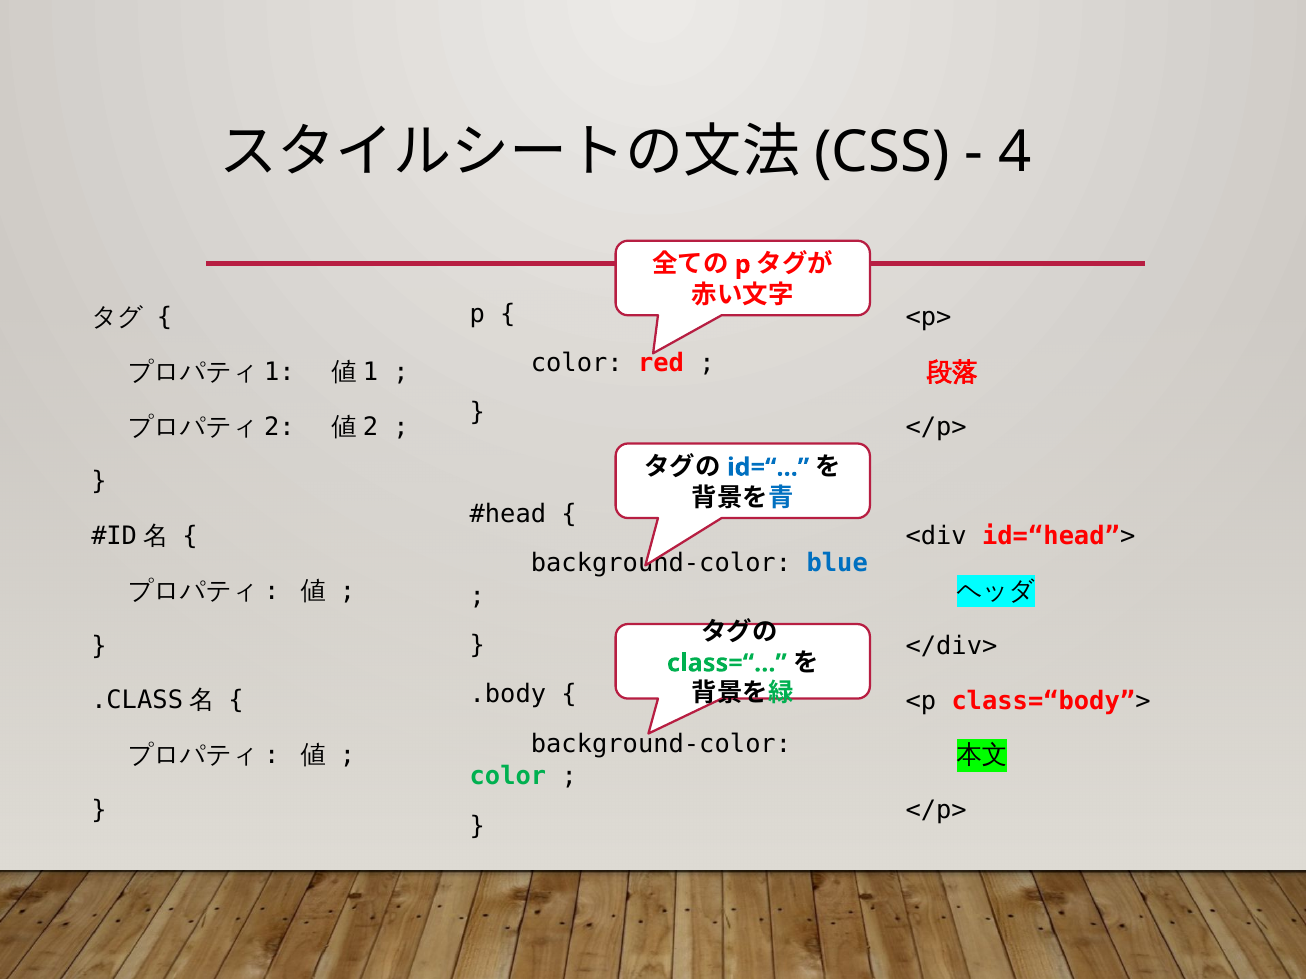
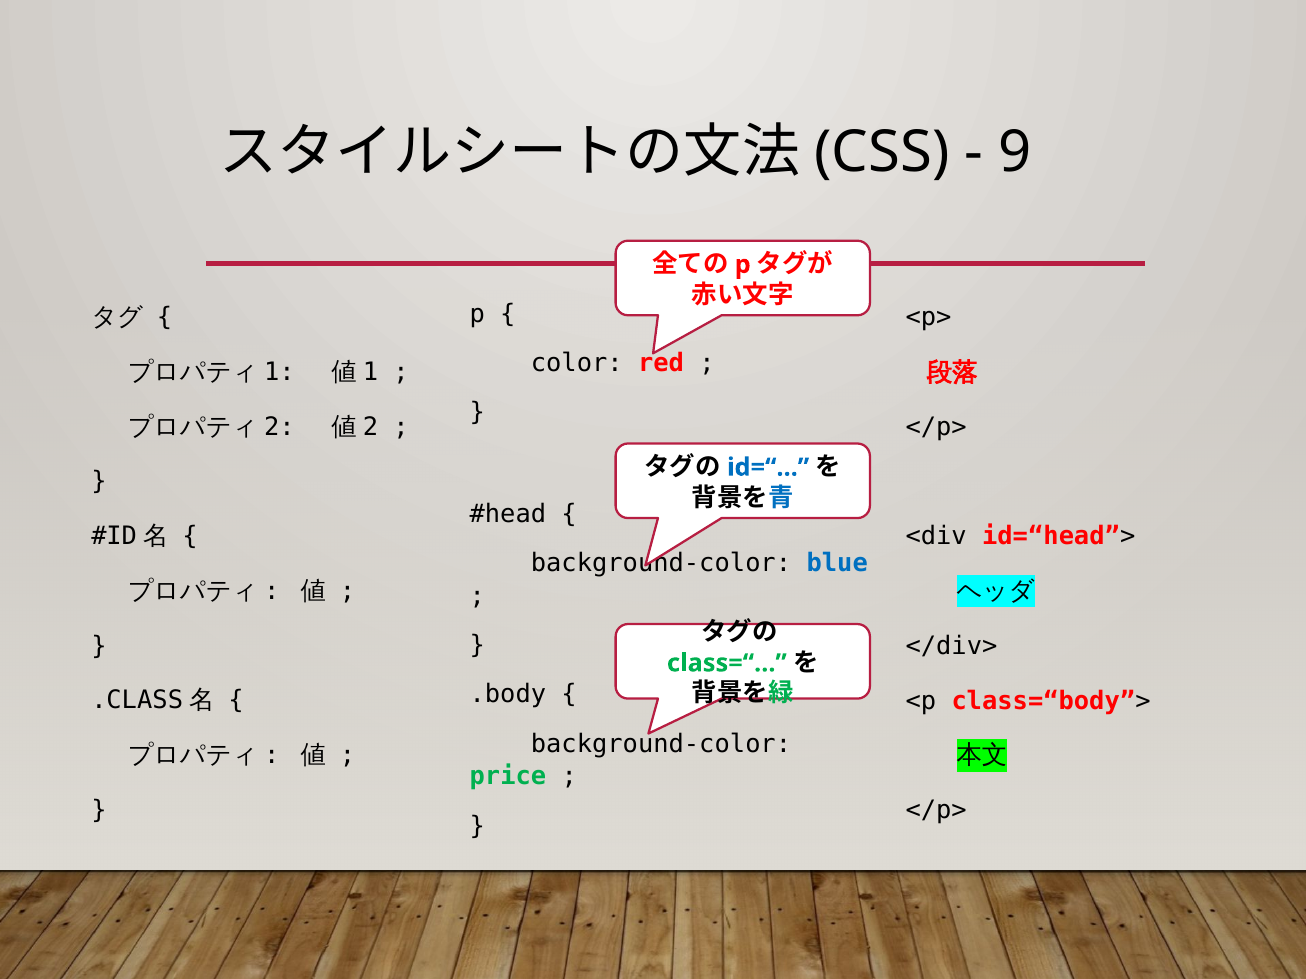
4: 4 -> 9 (1015, 152)
color: color -> price (508, 777)
